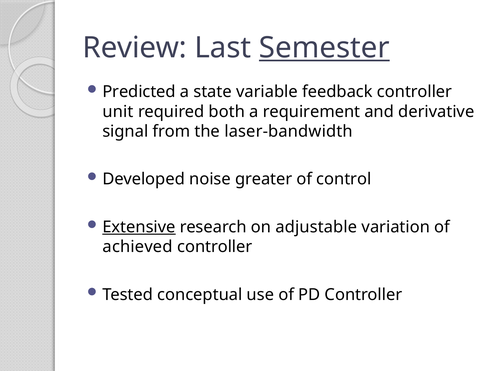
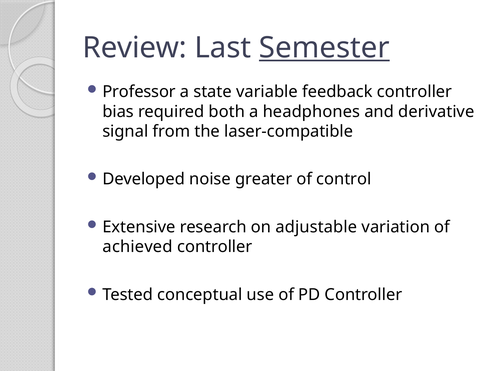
Predicted: Predicted -> Professor (139, 92)
unit: unit -> bias (118, 112)
requirement: requirement -> headphones (311, 112)
laser-bandwidth: laser-bandwidth -> laser-compatible (289, 131)
Extensive underline: present -> none (139, 227)
